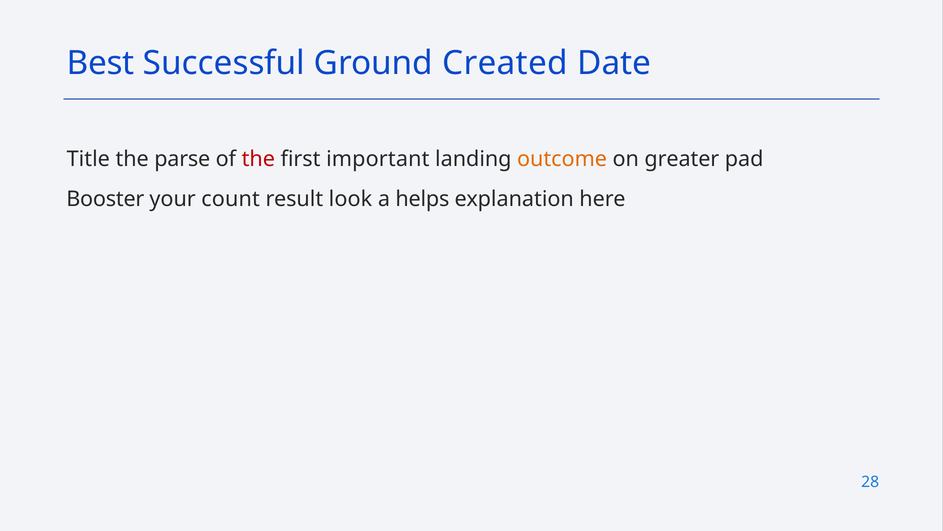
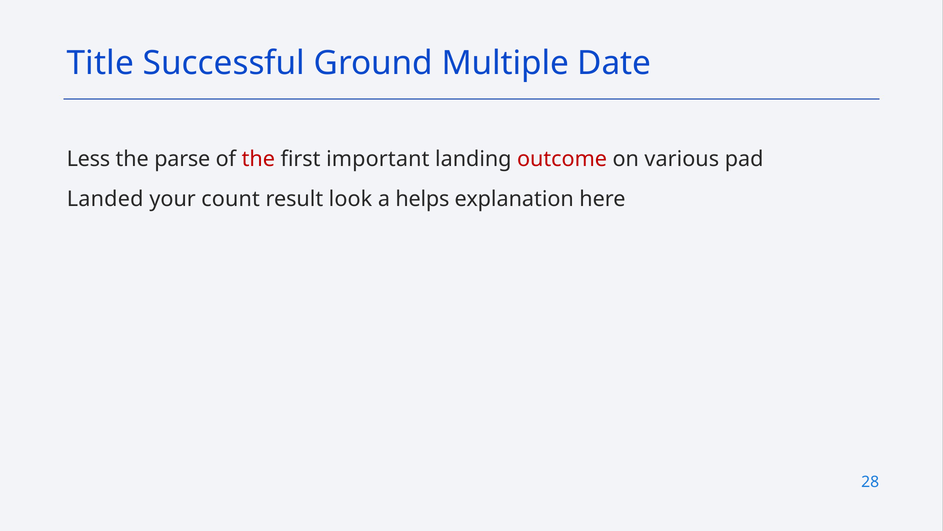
Best: Best -> Title (100, 63)
Created: Created -> Multiple (505, 63)
Title: Title -> Less (88, 159)
outcome colour: orange -> red (562, 159)
greater: greater -> various (682, 159)
Booster: Booster -> Landed (105, 199)
